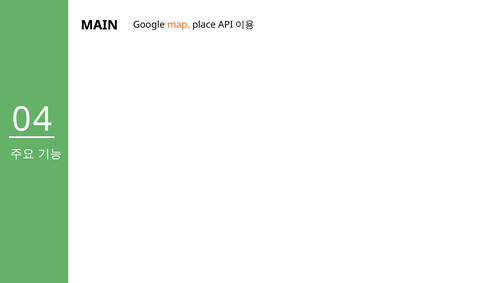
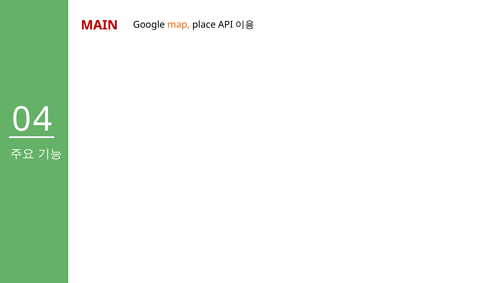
MAIN colour: black -> red (99, 25)
